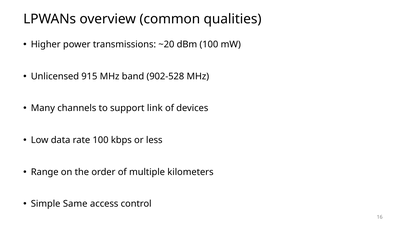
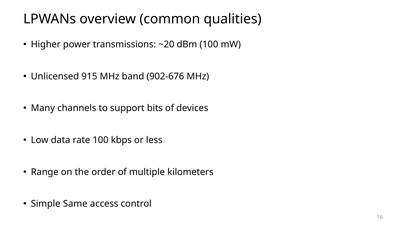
902-528: 902-528 -> 902-676 (165, 76)
link: link -> bits (155, 108)
